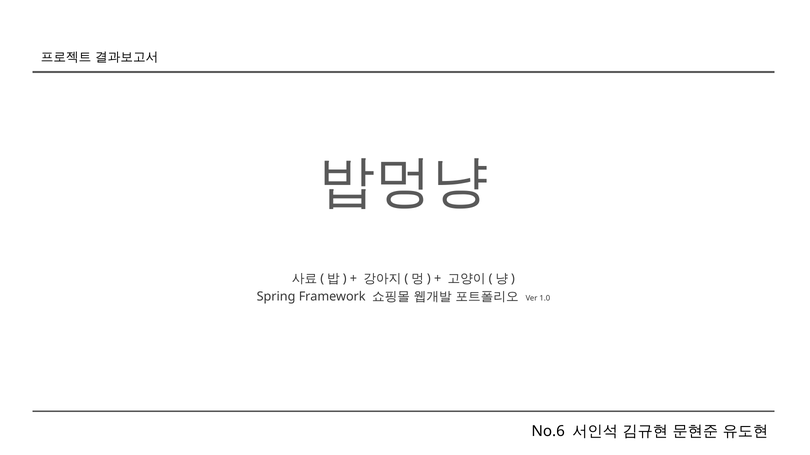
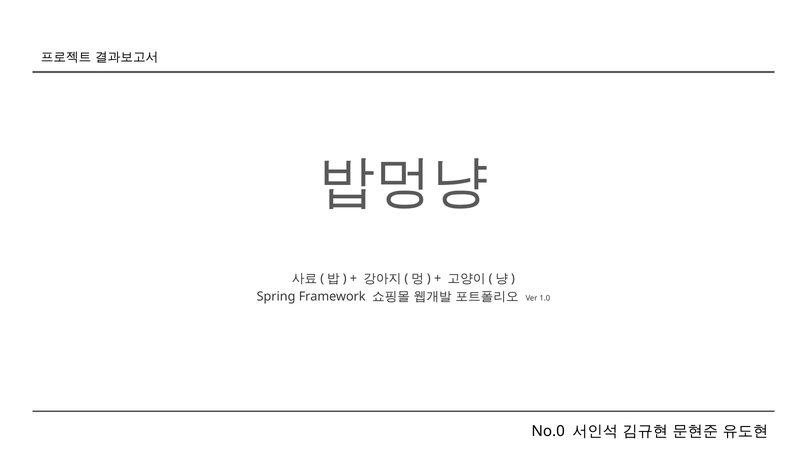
No.6: No.6 -> No.0 (548, 432)
